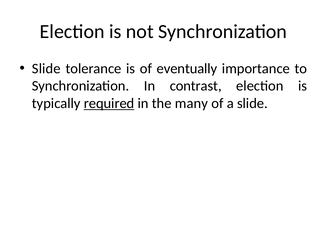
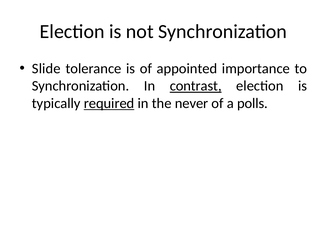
eventually: eventually -> appointed (187, 69)
contrast underline: none -> present (196, 86)
many: many -> never (192, 103)
a slide: slide -> polls (252, 103)
